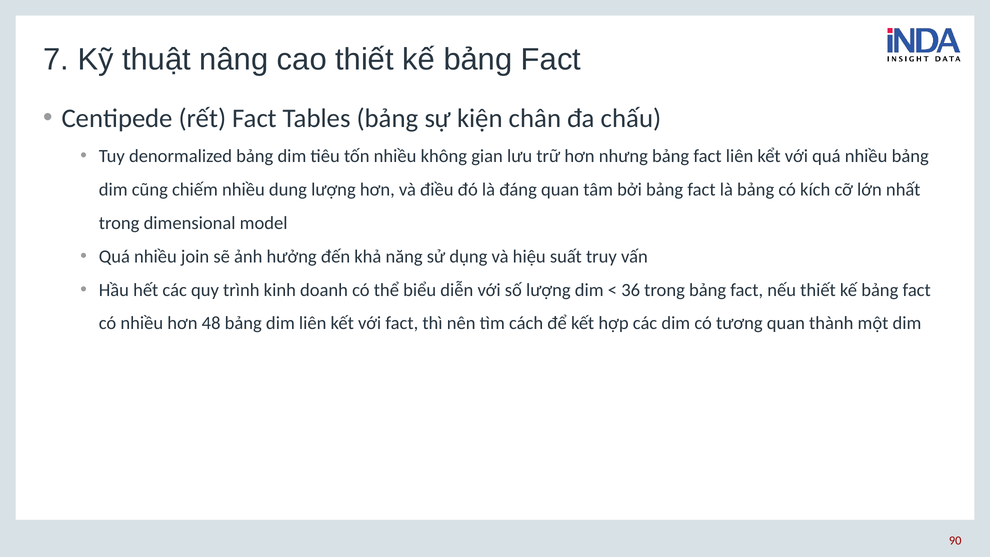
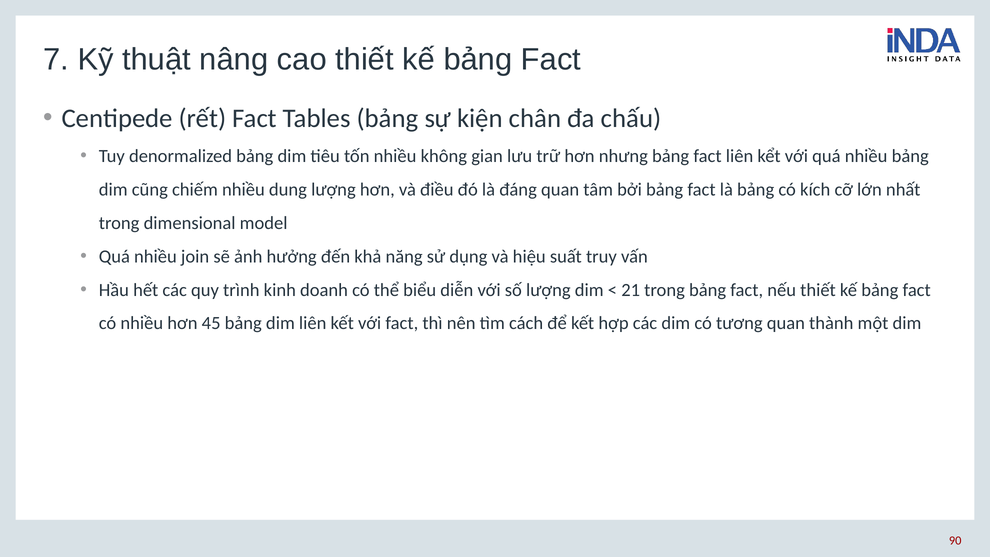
36: 36 -> 21 (631, 290)
48: 48 -> 45 (211, 323)
